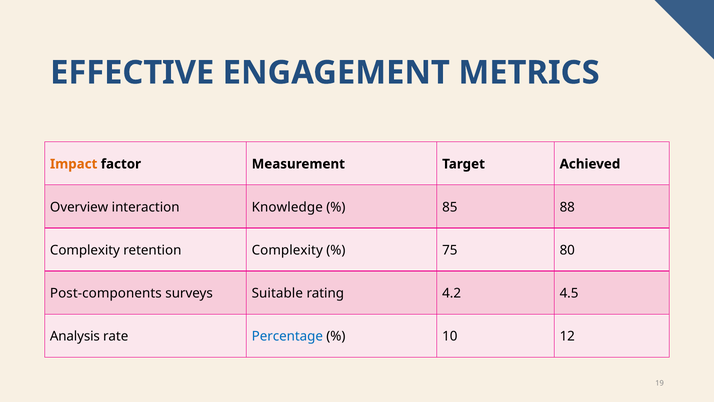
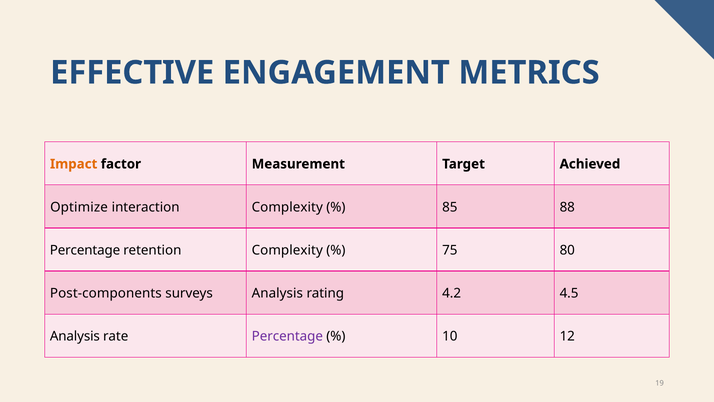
Overview: Overview -> Optimize (79, 207)
Knowledge: Knowledge -> Complexity (287, 207)
Complexity: Complexity -> Percentage (85, 250)
Suitable: Suitable -> Analysis (277, 293)
Percentage colour: blue -> purple (287, 336)
